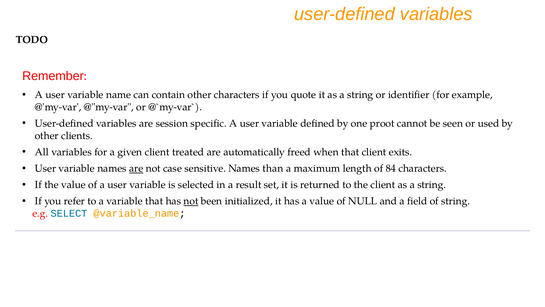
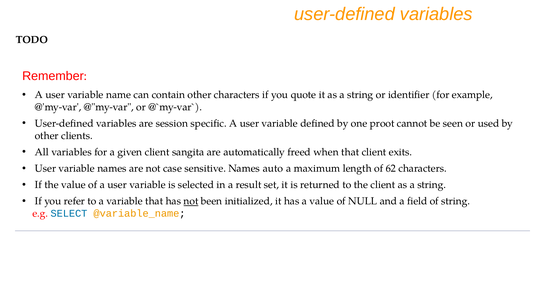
treated: treated -> sangita (188, 152)
are underline: present -> none (136, 168)
than: than -> auto (273, 168)
84: 84 -> 62 (391, 168)
